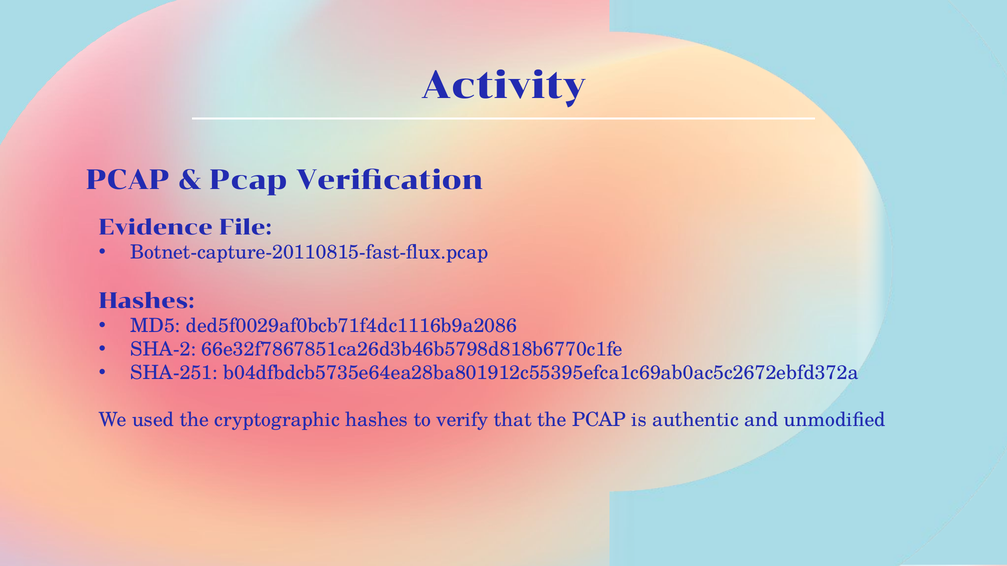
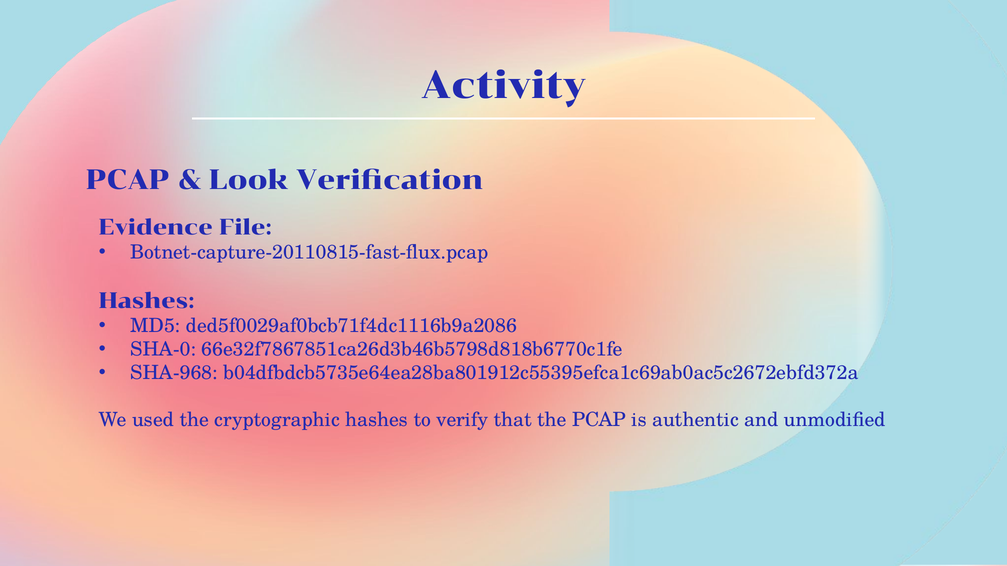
Pcap: Pcap -> Look (249, 180)
SHA-2: SHA-2 -> SHA-0 (163, 350)
SHA-251: SHA-251 -> SHA-968 (174, 373)
